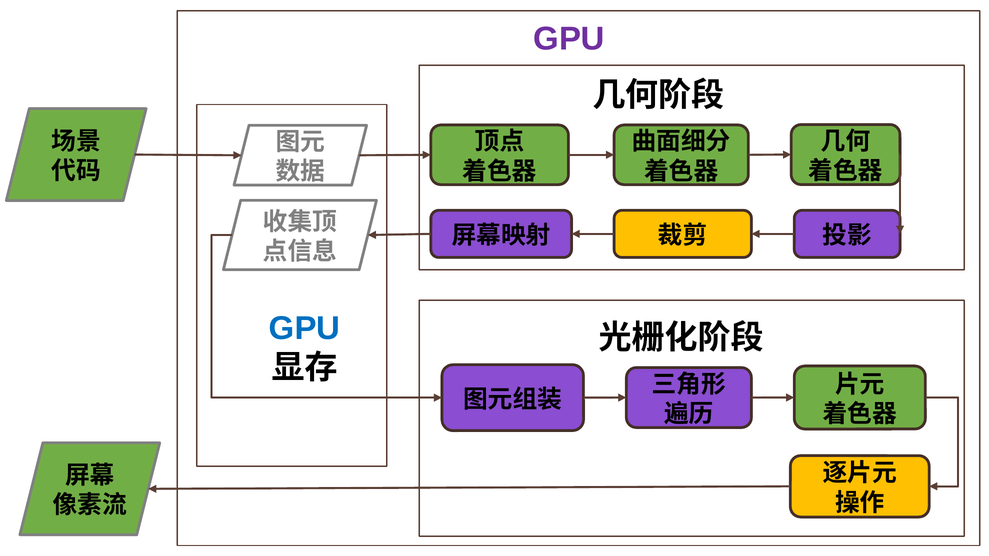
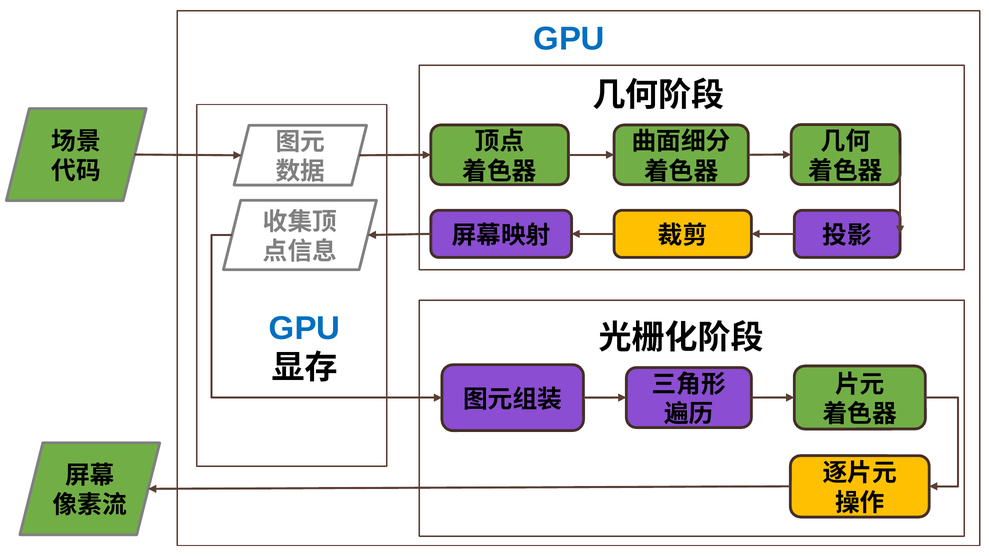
GPU colour: purple -> blue (569, 39)
